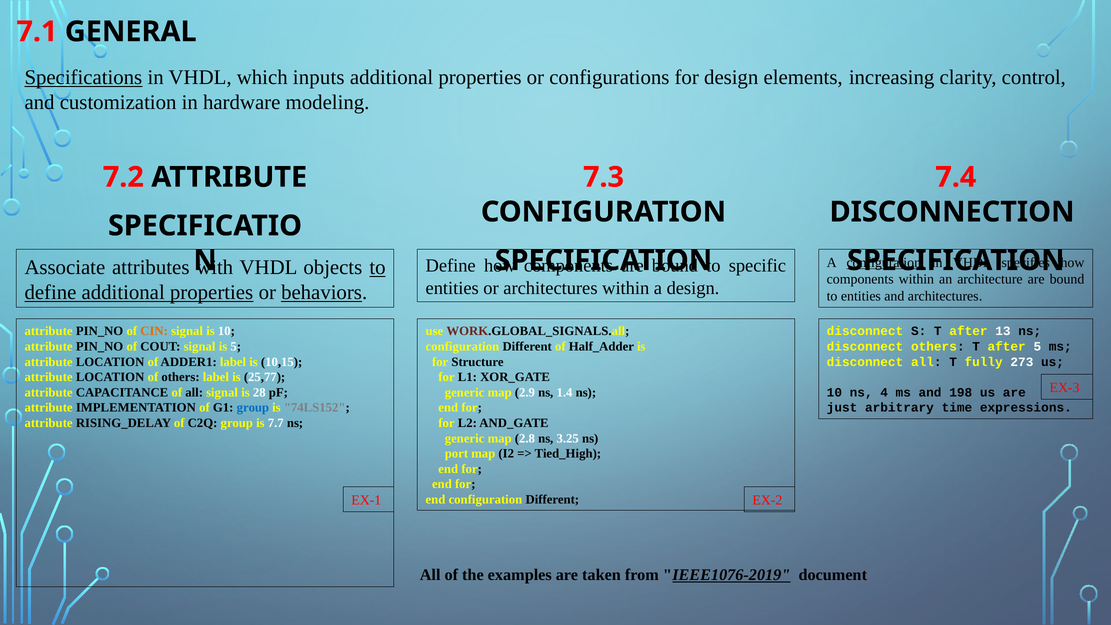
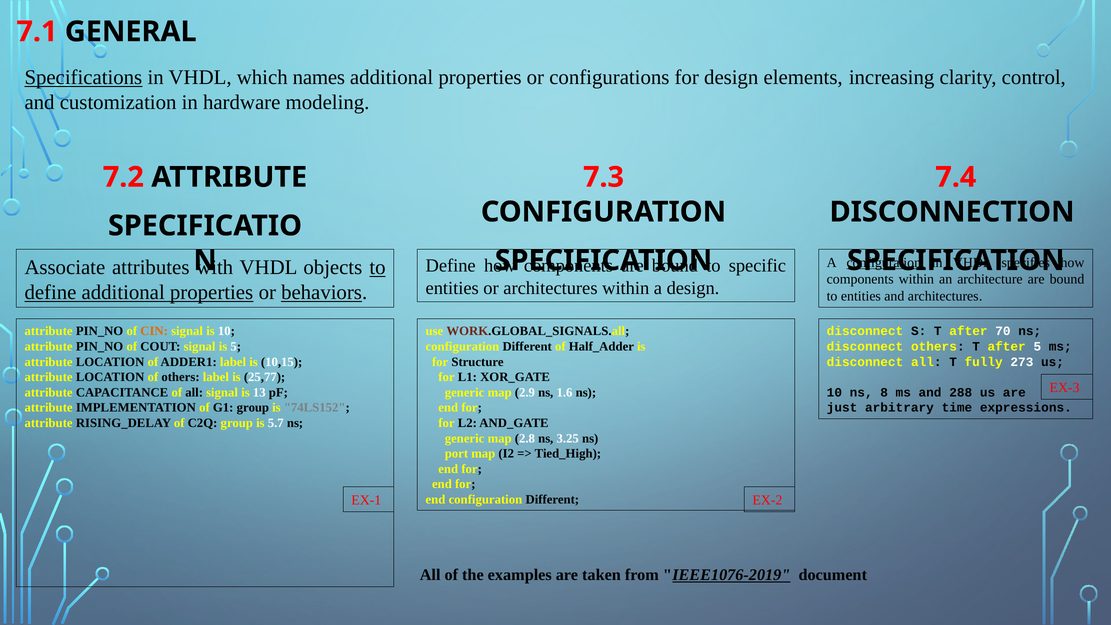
inputs: inputs -> names (319, 77)
13: 13 -> 70 (1003, 331)
28: 28 -> 13 (259, 392)
1.4: 1.4 -> 1.6 (564, 392)
4: 4 -> 8 (884, 392)
198: 198 -> 288 (961, 392)
group colour: blue -> black (253, 408)
7.7: 7.7 -> 5.7 (276, 423)
